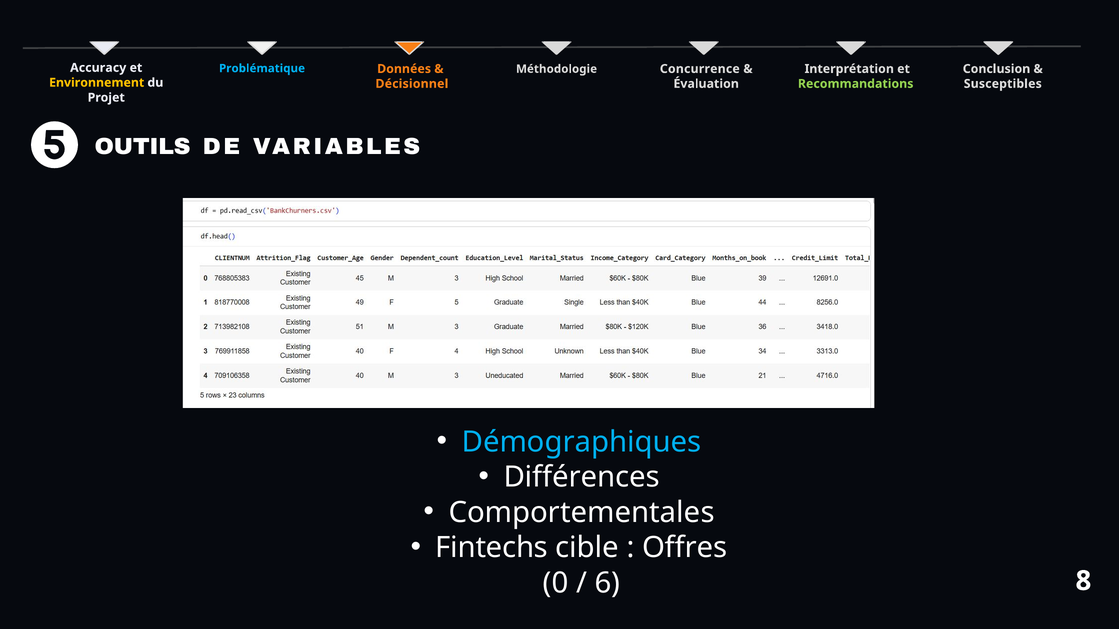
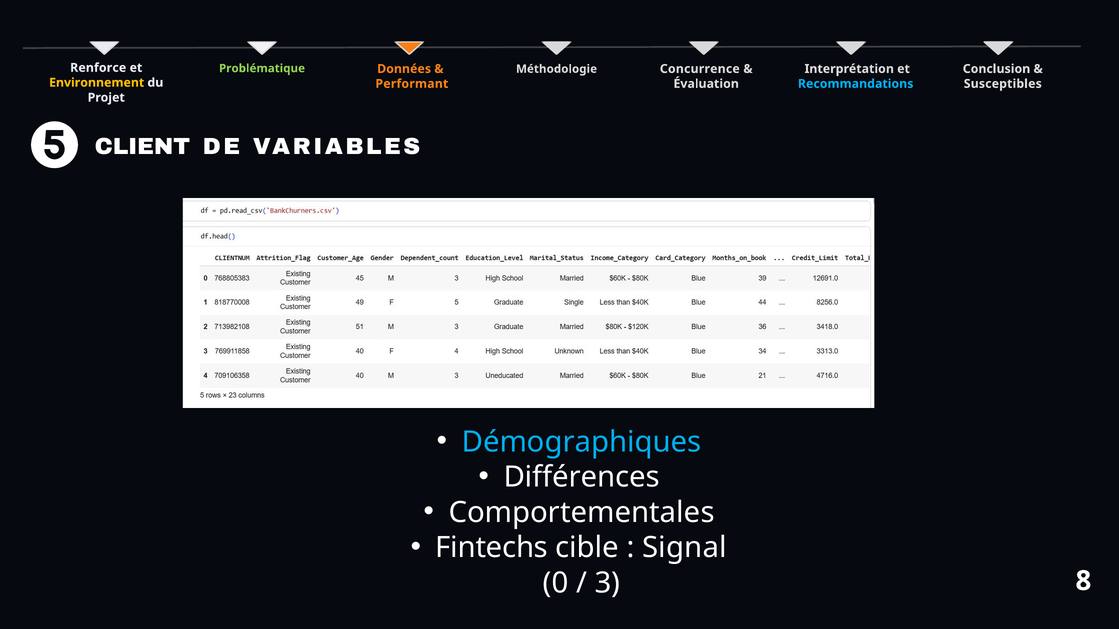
Accuracy: Accuracy -> Renforce (98, 68)
Problématique colour: light blue -> light green (262, 68)
Décisionnel: Décisionnel -> Performant (412, 84)
Recommandations colour: light green -> light blue (856, 84)
OUTILS: OUTILS -> CLIENT (142, 147)
Offres: Offres -> Signal (684, 548)
6: 6 -> 3 (607, 583)
